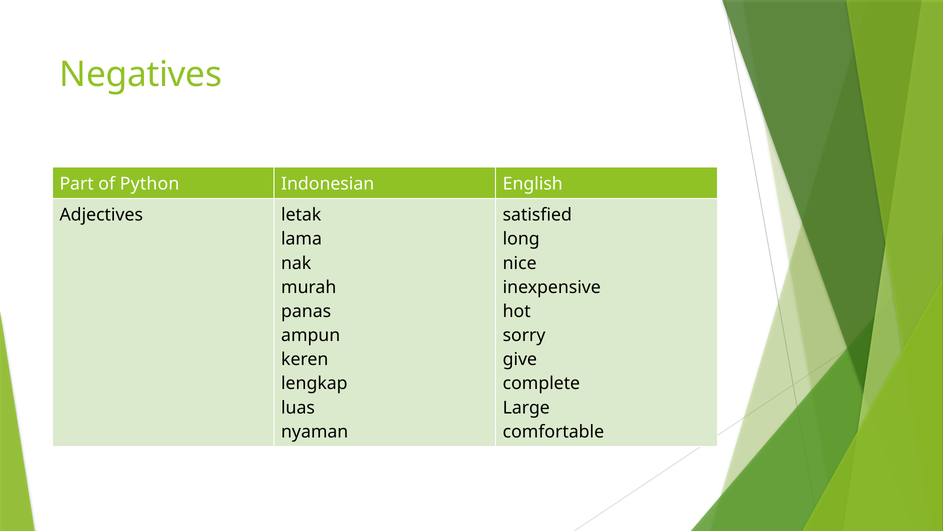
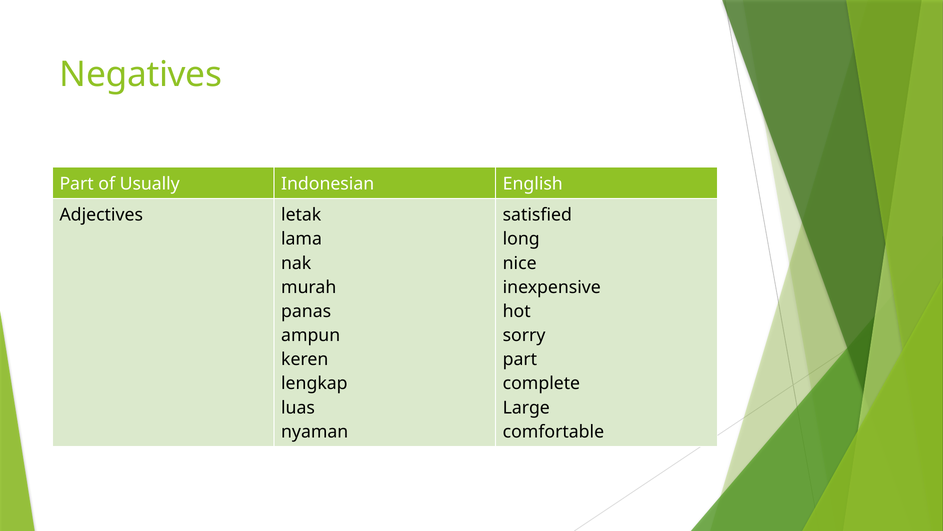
Python: Python -> Usually (150, 184)
give: give -> part (520, 359)
